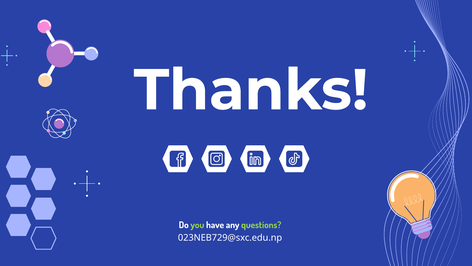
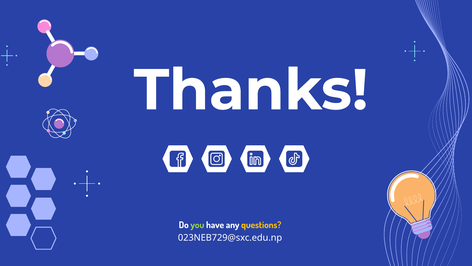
questions colour: light green -> yellow (261, 225)
